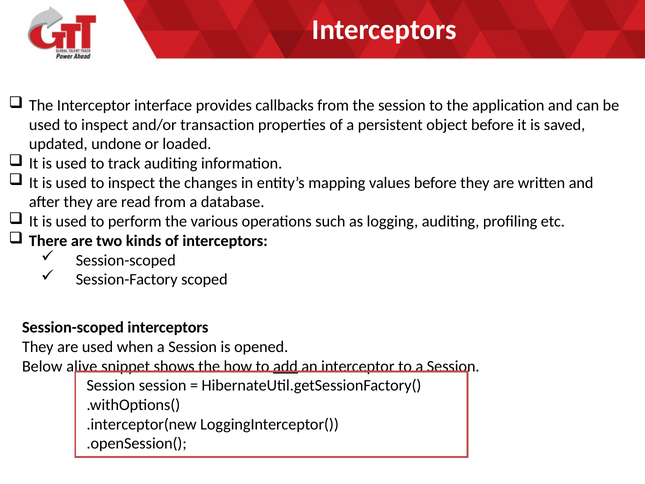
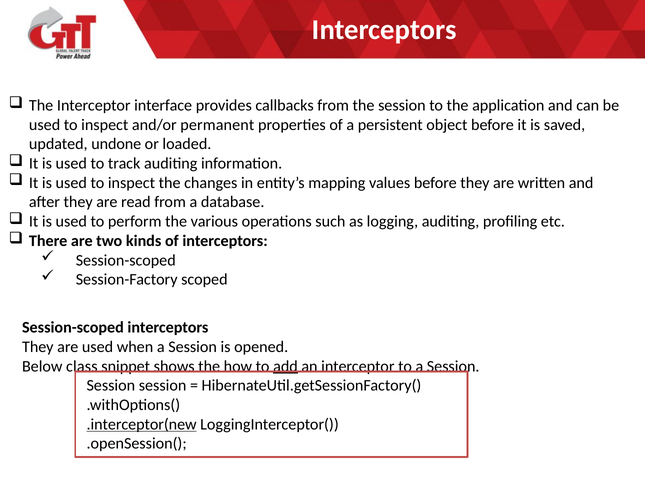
transaction: transaction -> permanent (217, 125)
alive: alive -> class (82, 366)
.interceptor(new underline: none -> present (142, 424)
